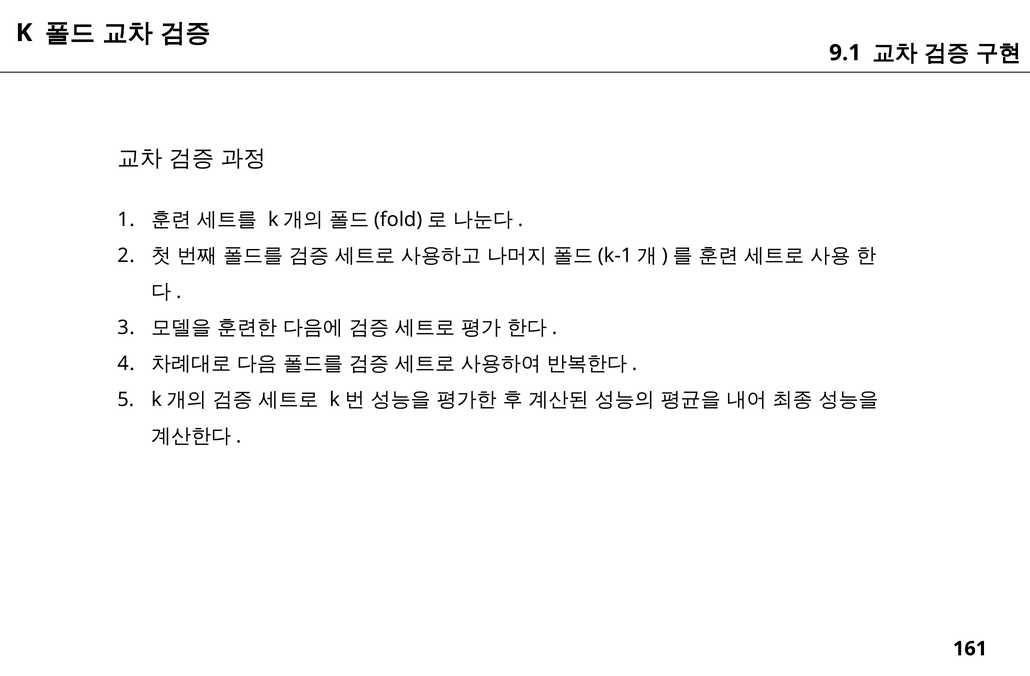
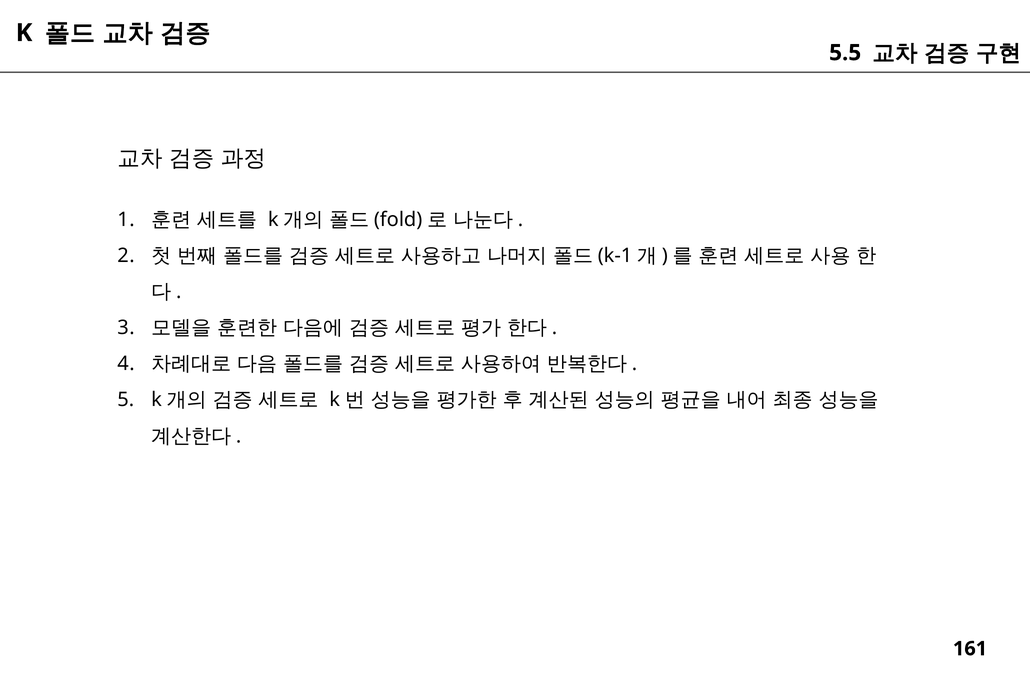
9.1: 9.1 -> 5.5 (845, 53)
